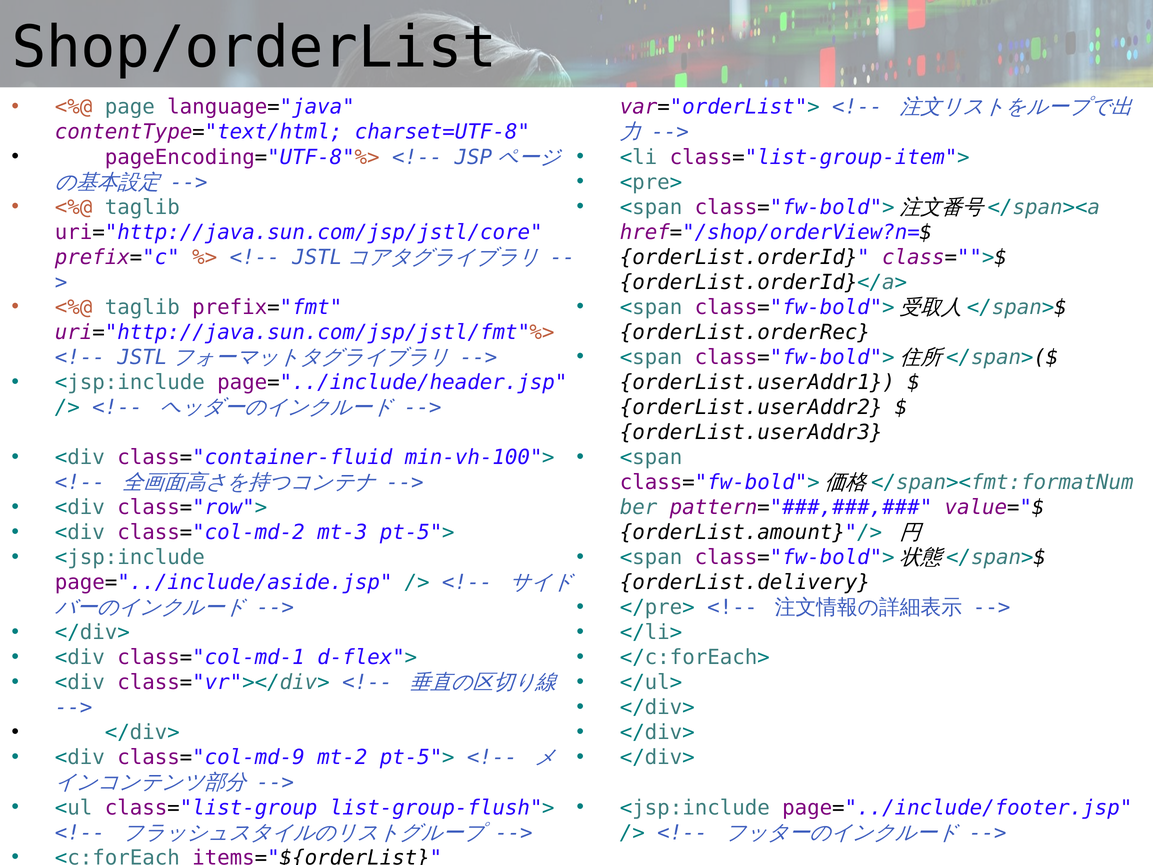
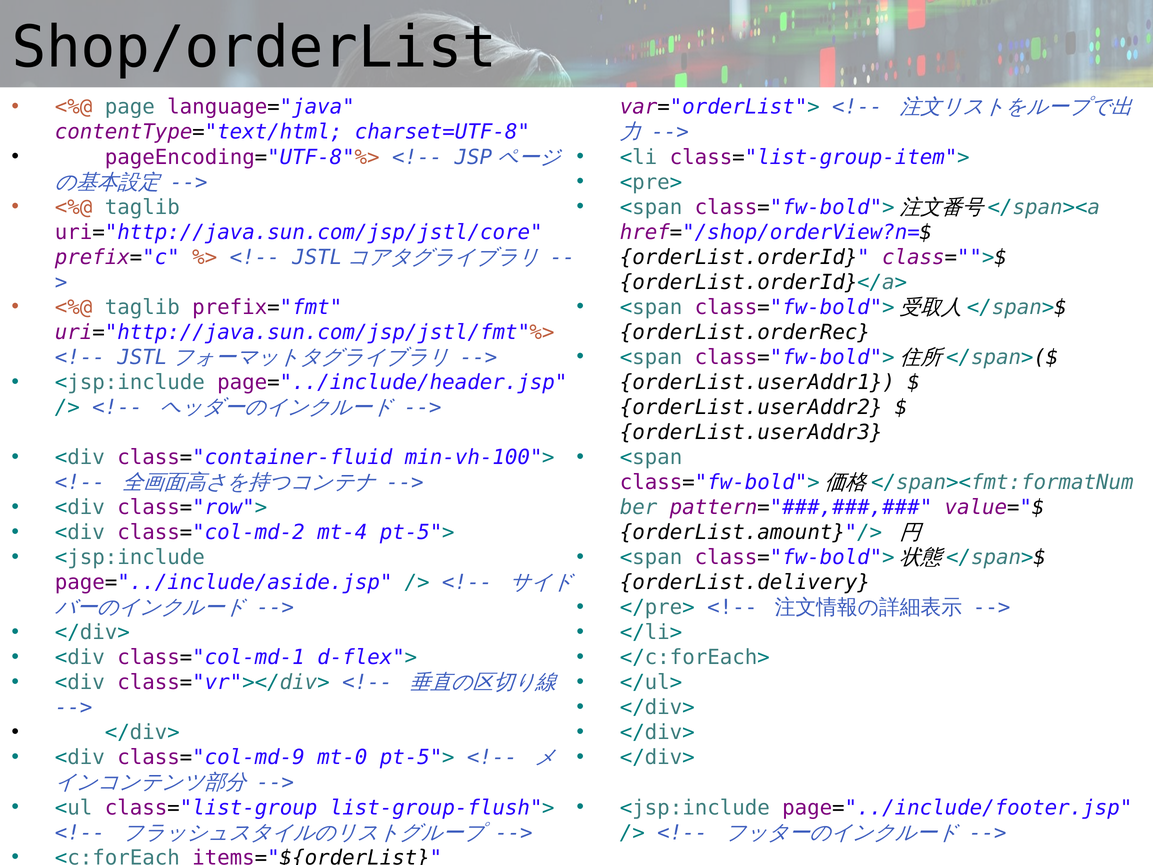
mt-3: mt-3 -> mt-4 (342, 532)
mt-2: mt-2 -> mt-0 (342, 757)
